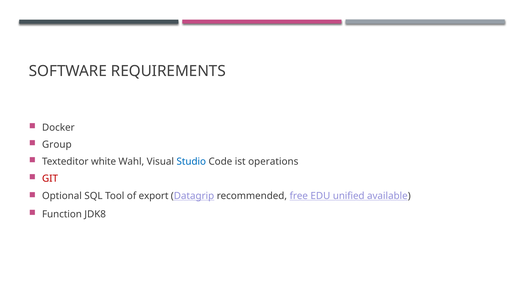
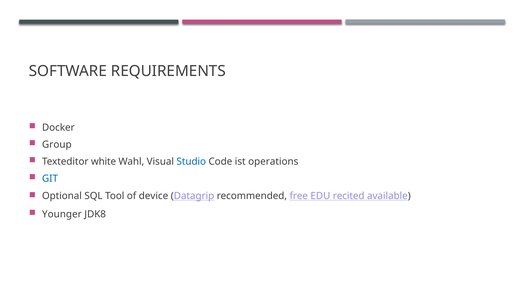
GIT colour: red -> blue (50, 179)
export: export -> device (154, 196)
unified: unified -> recited (349, 196)
Function: Function -> Younger (62, 214)
